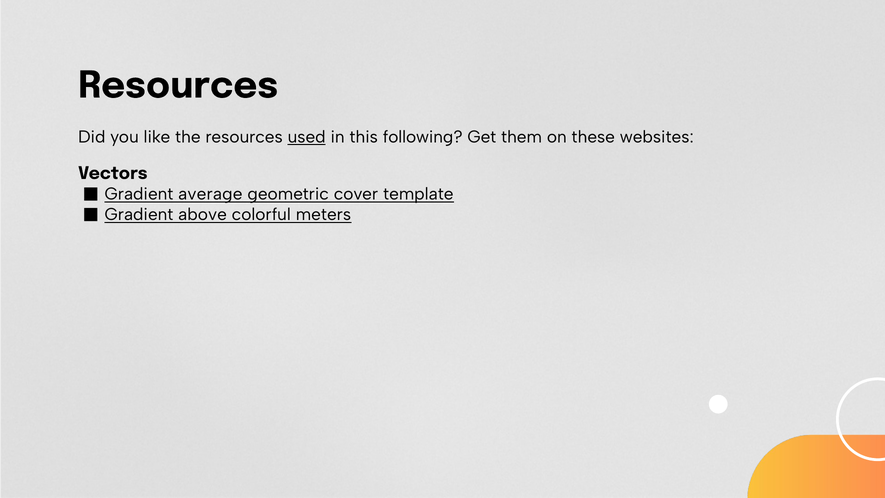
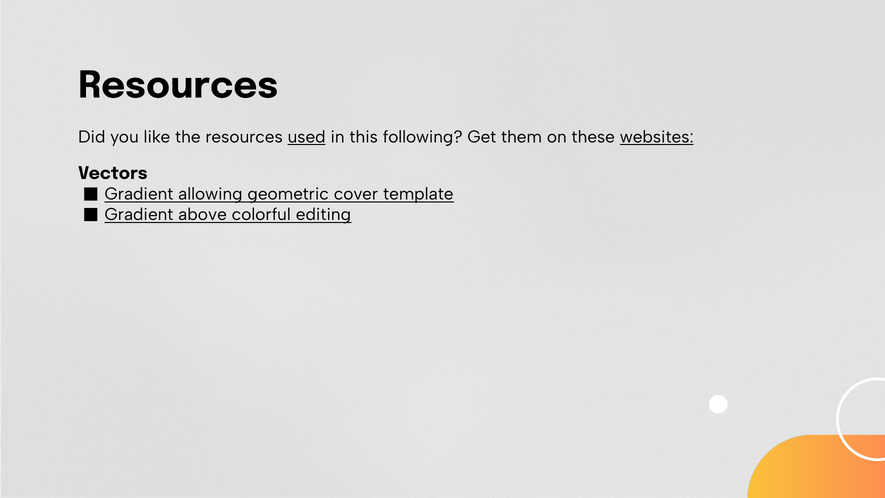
websites underline: none -> present (657, 137)
average: average -> allowing (210, 194)
meters: meters -> editing (323, 215)
